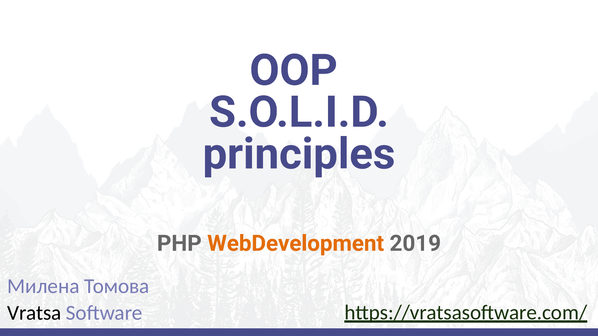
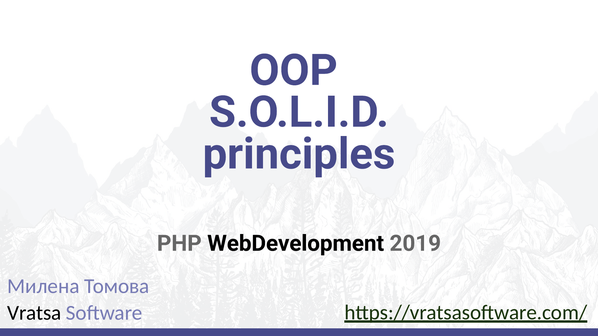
WebDevelopment colour: orange -> black (296, 244)
